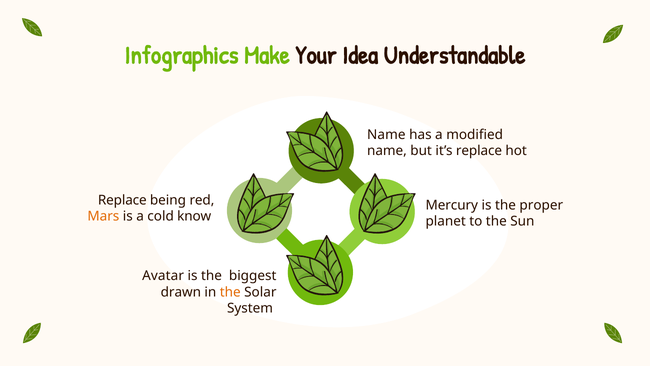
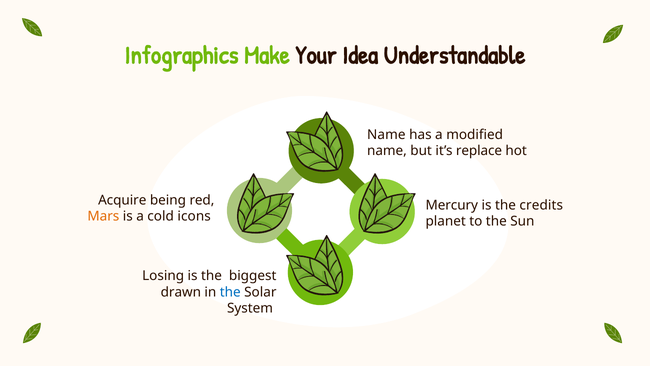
Replace: Replace -> Acquire (122, 200)
proper: proper -> credits (541, 205)
know: know -> icons (194, 216)
Avatar: Avatar -> Losing (163, 276)
the colour: orange -> blue (230, 292)
